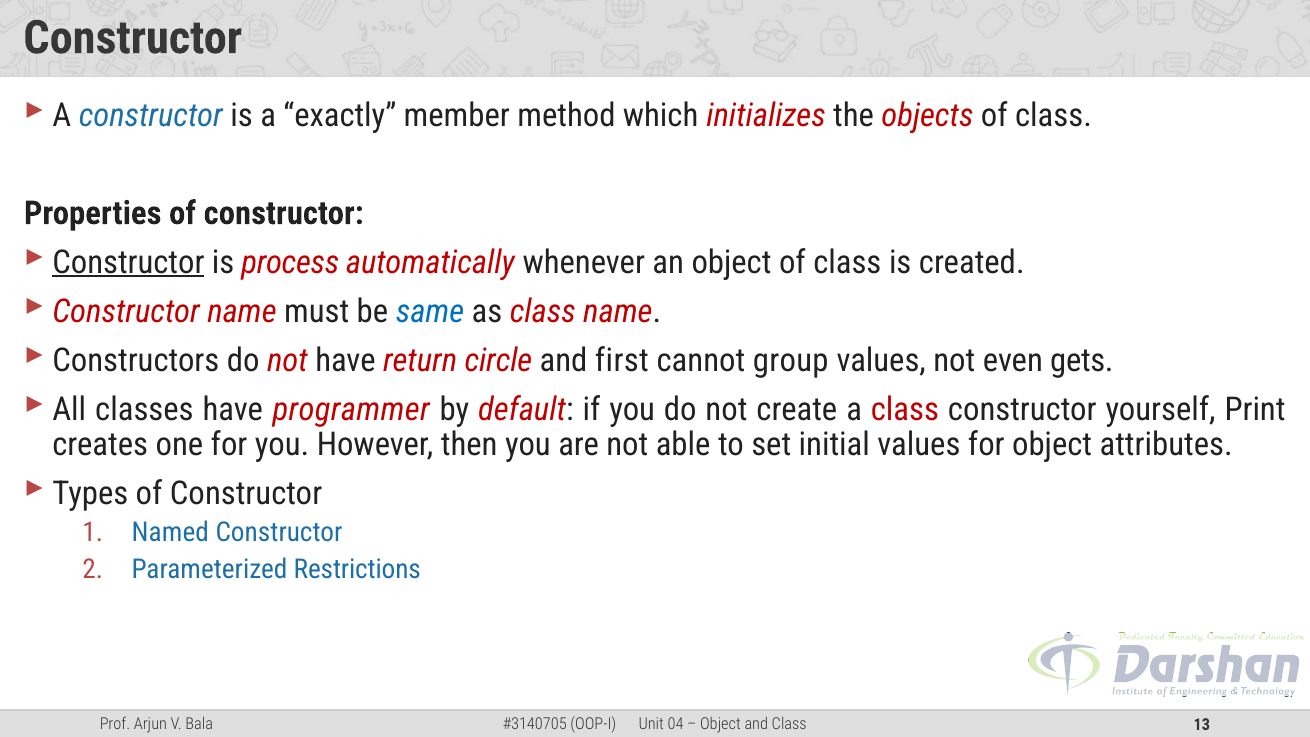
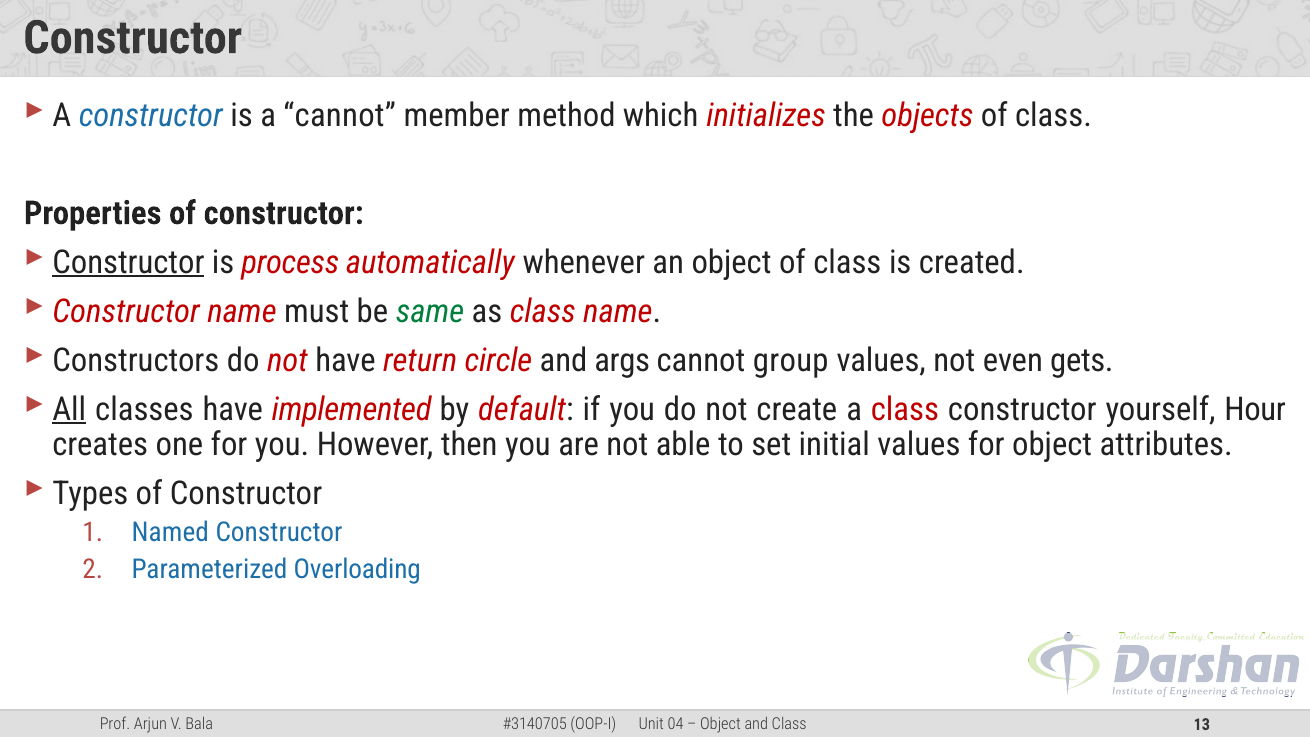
a exactly: exactly -> cannot (340, 115)
same colour: blue -> green (430, 311)
first: first -> args (622, 360)
All underline: none -> present (69, 409)
programmer: programmer -> implemented (352, 409)
Print: Print -> Hour (1255, 409)
Restrictions: Restrictions -> Overloading (357, 569)
